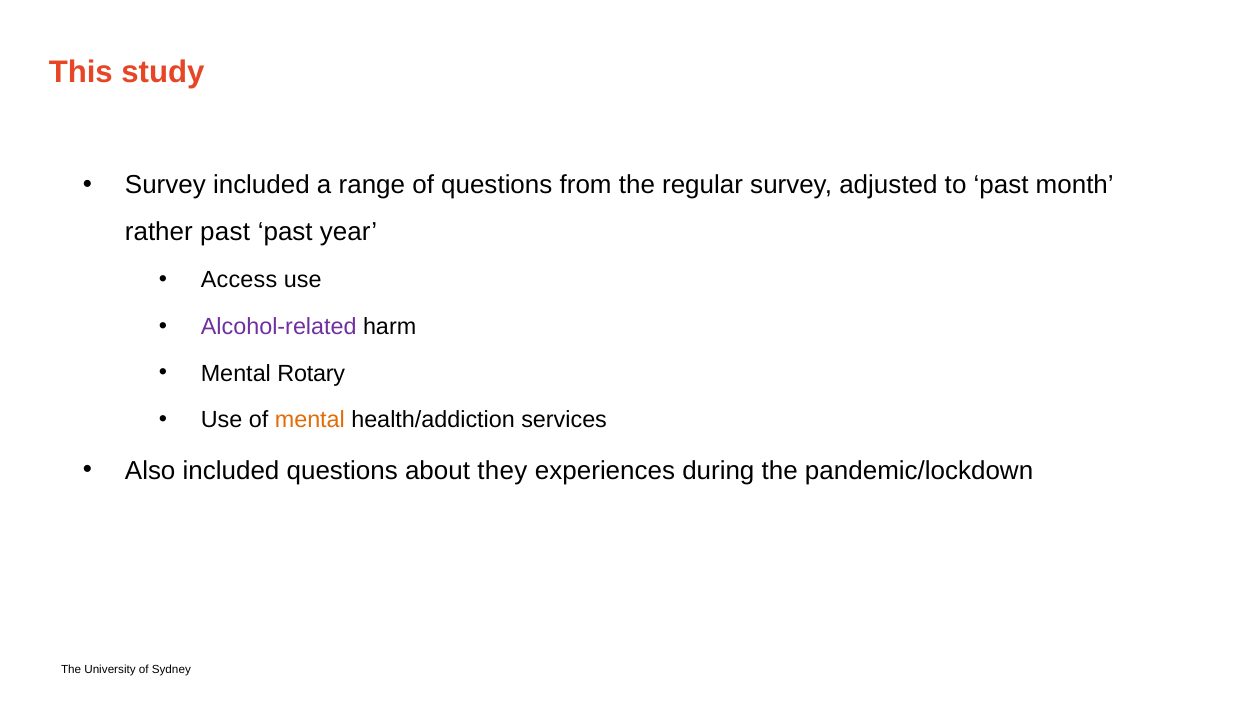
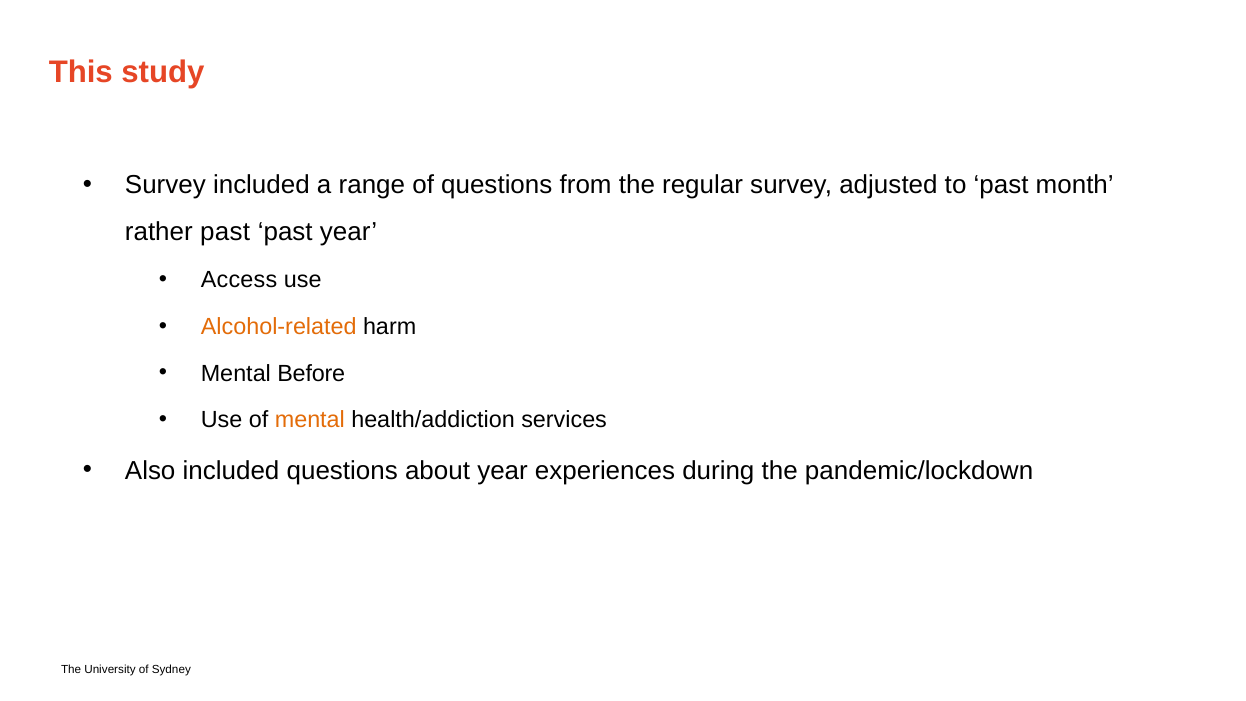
Alcohol-related colour: purple -> orange (279, 326)
Rotary: Rotary -> Before (311, 373)
about they: they -> year (503, 471)
